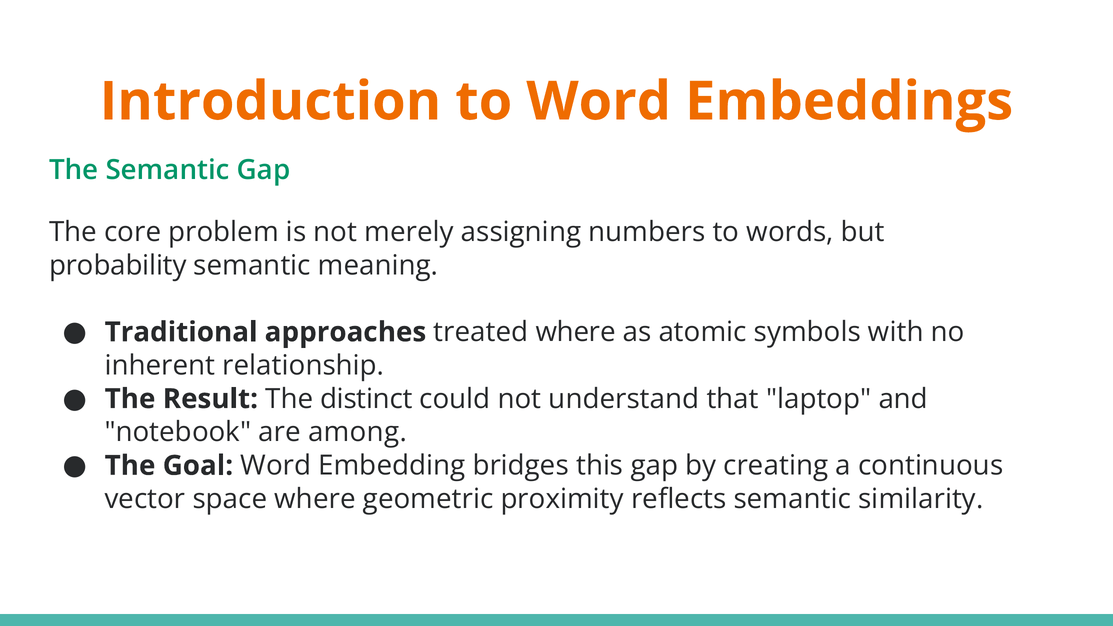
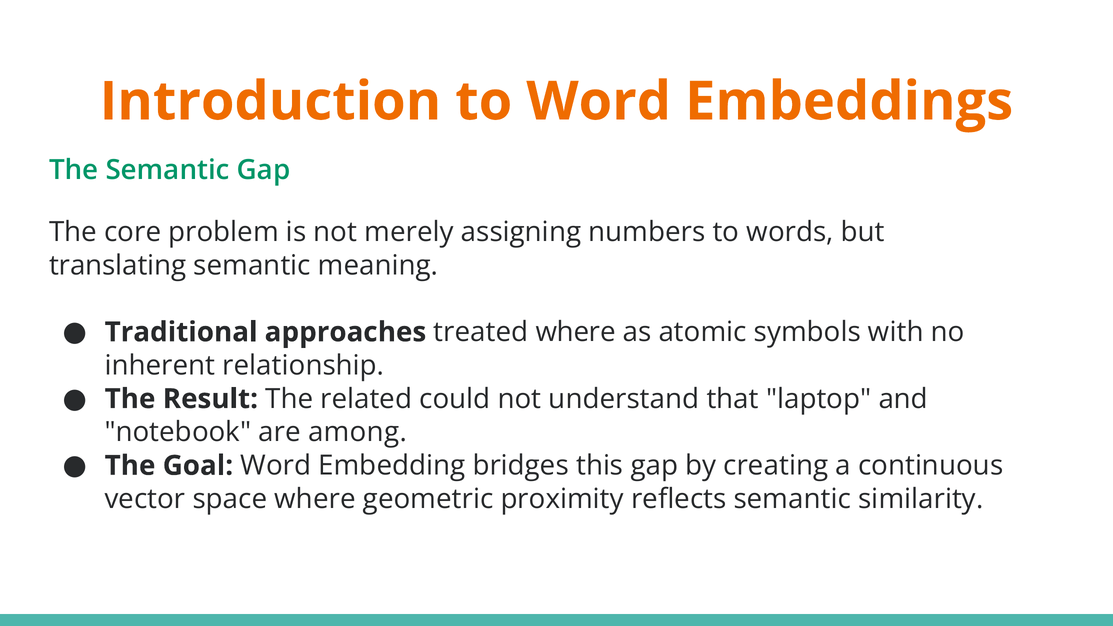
probability: probability -> translating (118, 265)
distinct: distinct -> related (366, 399)
